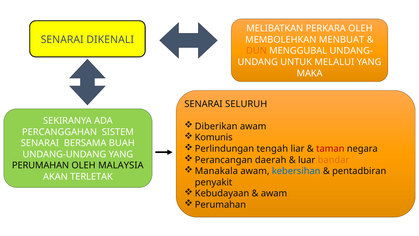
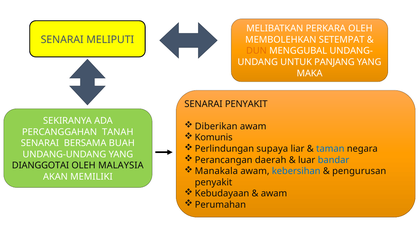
DIKENALI: DIKENALI -> MELIPUTI (110, 39)
MENBUAT: MENBUAT -> SETEMPAT (342, 40)
MELALUI: MELALUI -> PANJANG (334, 62)
SENARAI SELURUH: SELURUH -> PENYAKIT (246, 104)
SISTEM: SISTEM -> TANAH (118, 132)
tengah: tengah -> supaya (272, 149)
taman colour: red -> blue (330, 149)
bandar colour: orange -> blue (334, 160)
PERUMAHAN: PERUMAHAN -> DIANGGOTAI (41, 165)
pentadbiran: pentadbiran -> pengurusan (359, 171)
TERLETAK: TERLETAK -> MEMILIKI (91, 176)
